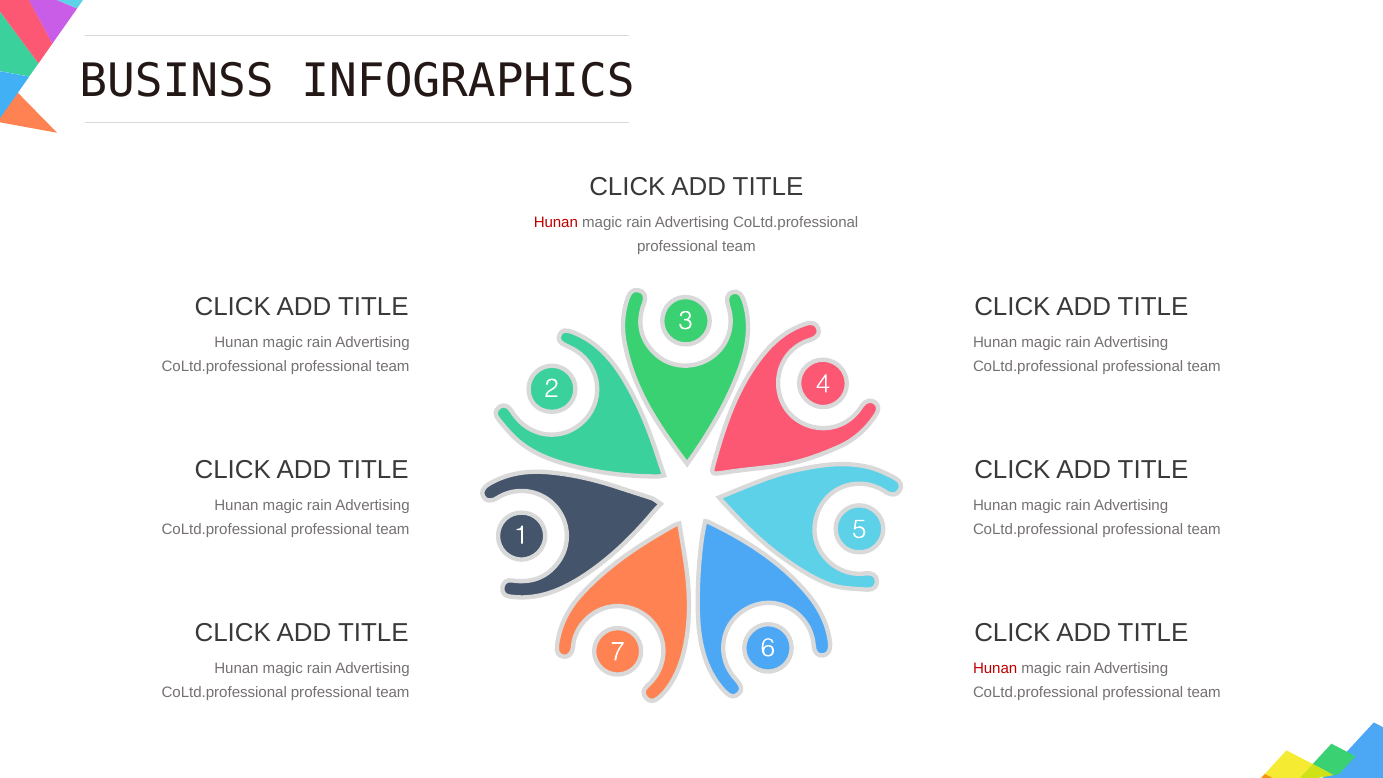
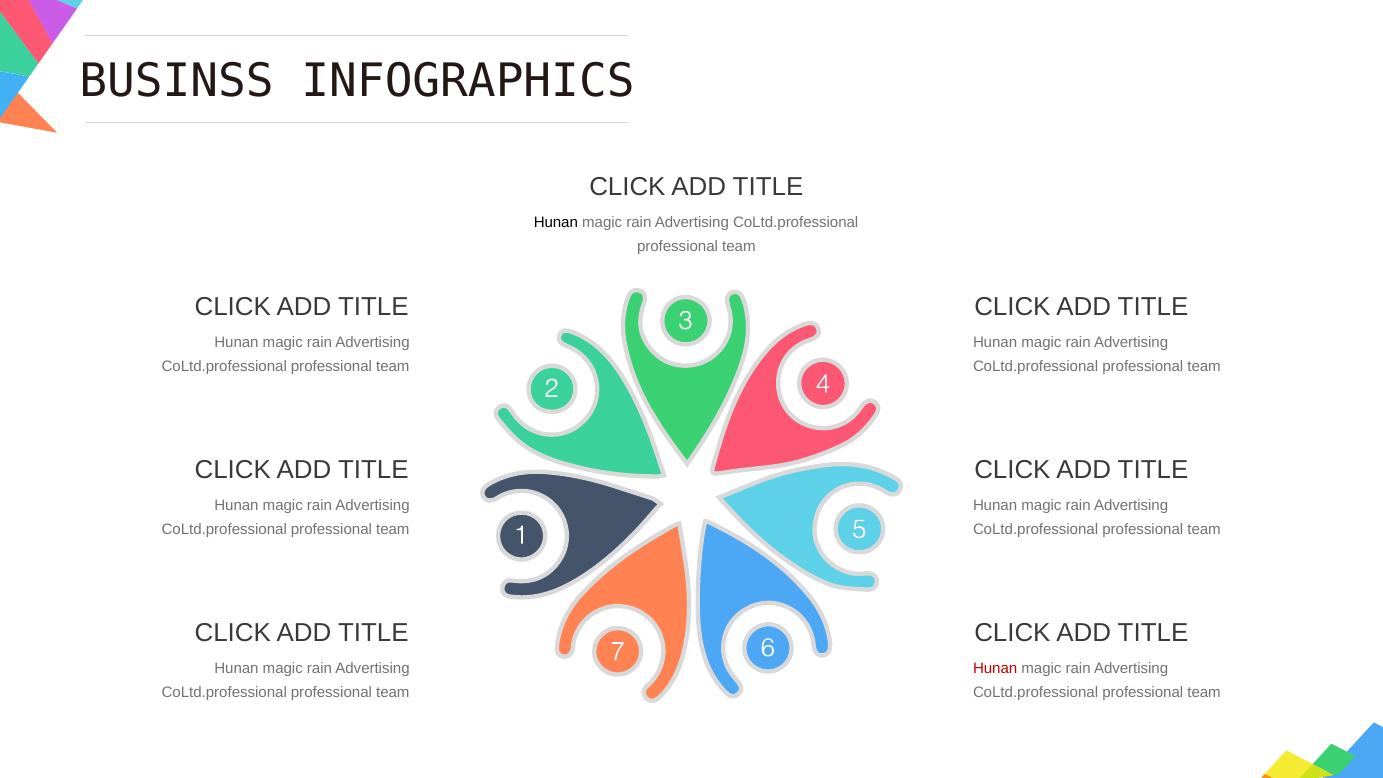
Hunan colour: red -> black (556, 222)
